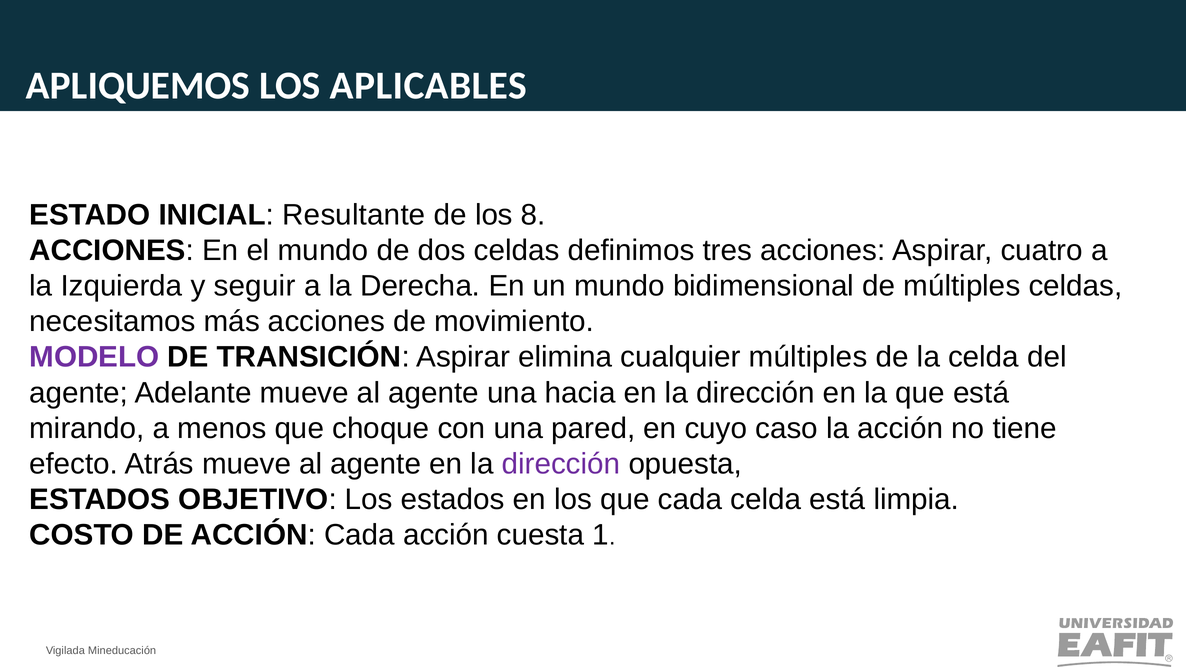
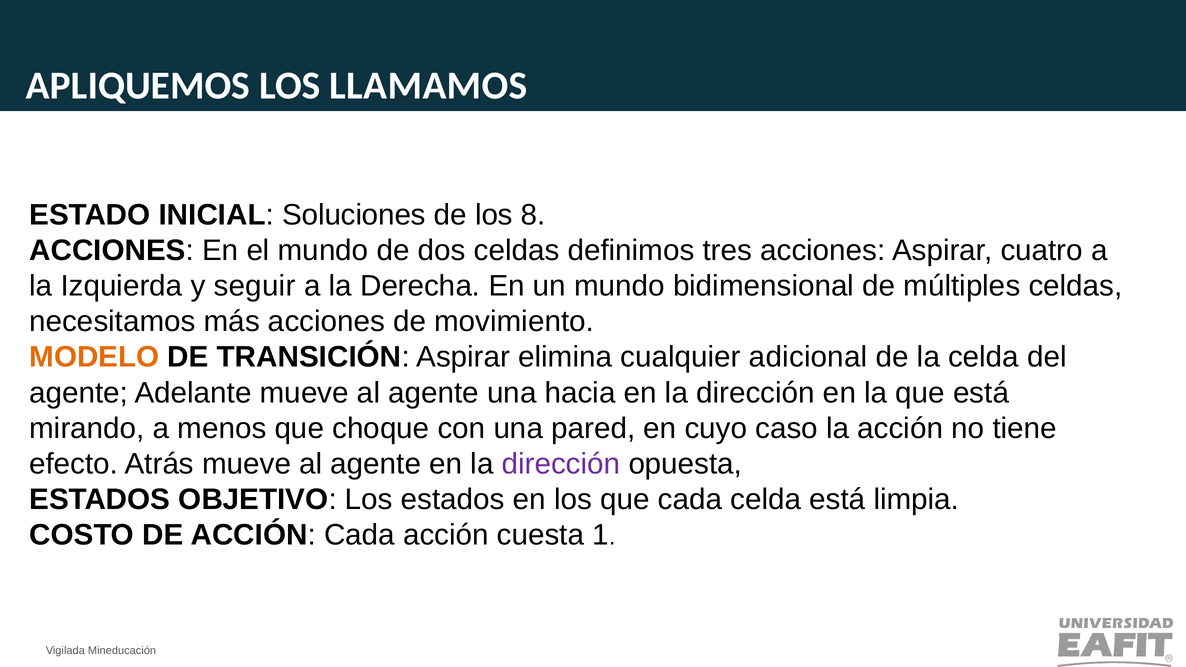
APLICABLES: APLICABLES -> LLAMAMOS (429, 86)
Resultante: Resultante -> Soluciones (354, 215)
MODELO colour: purple -> orange (94, 357)
cualquier múltiples: múltiples -> adicional (808, 357)
